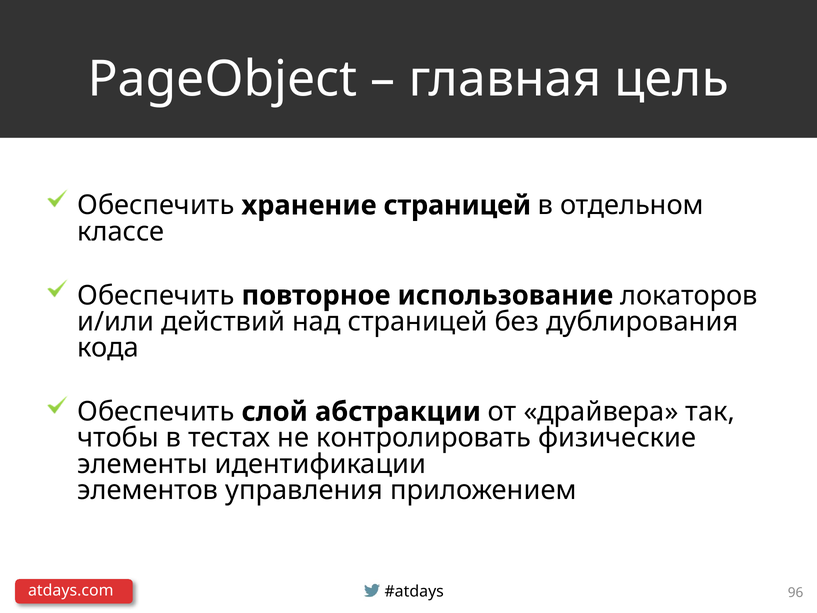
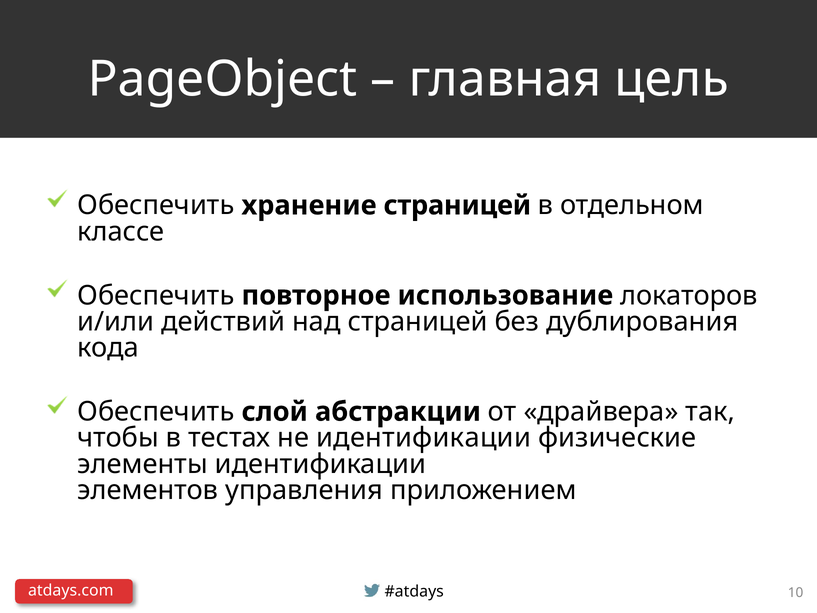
не контролировать: контролировать -> идентификации (424, 438)
96: 96 -> 10 (796, 592)
